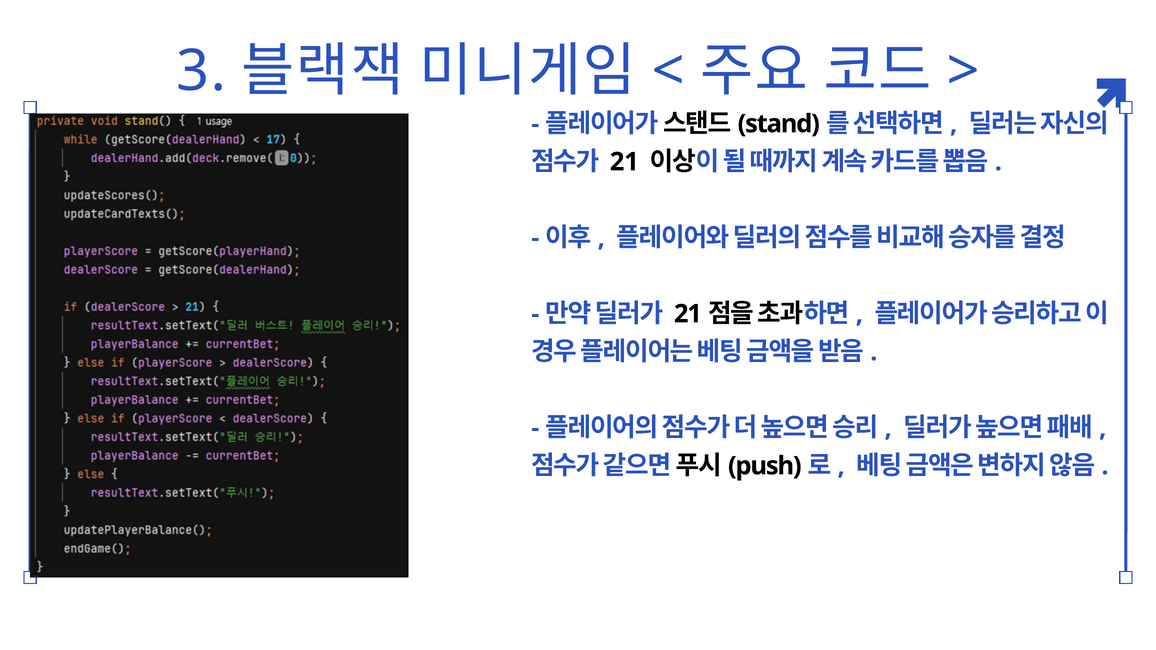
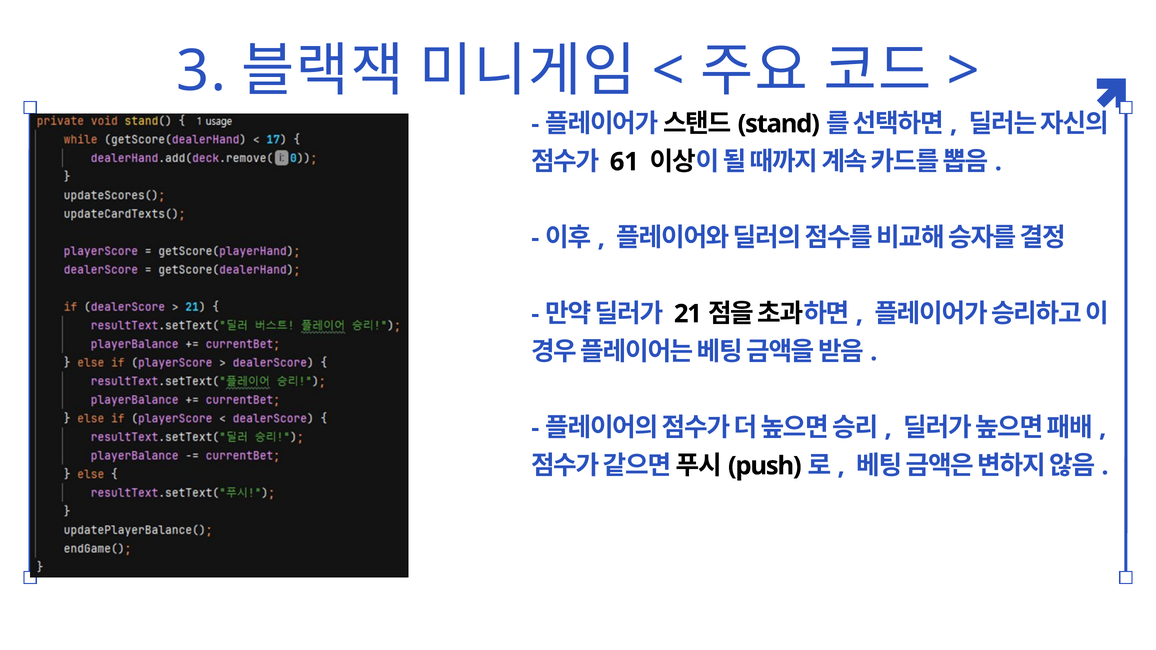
21: 21 -> 61 (624, 162)
